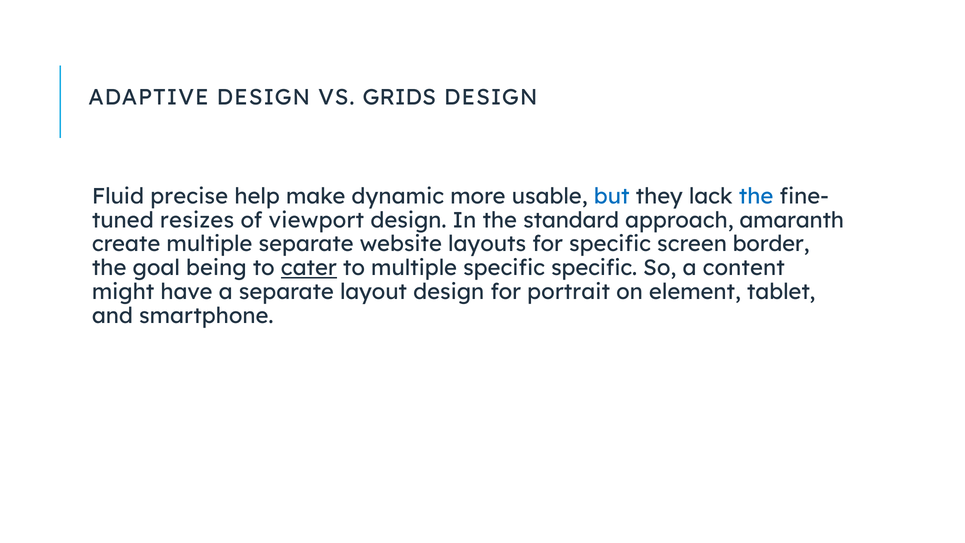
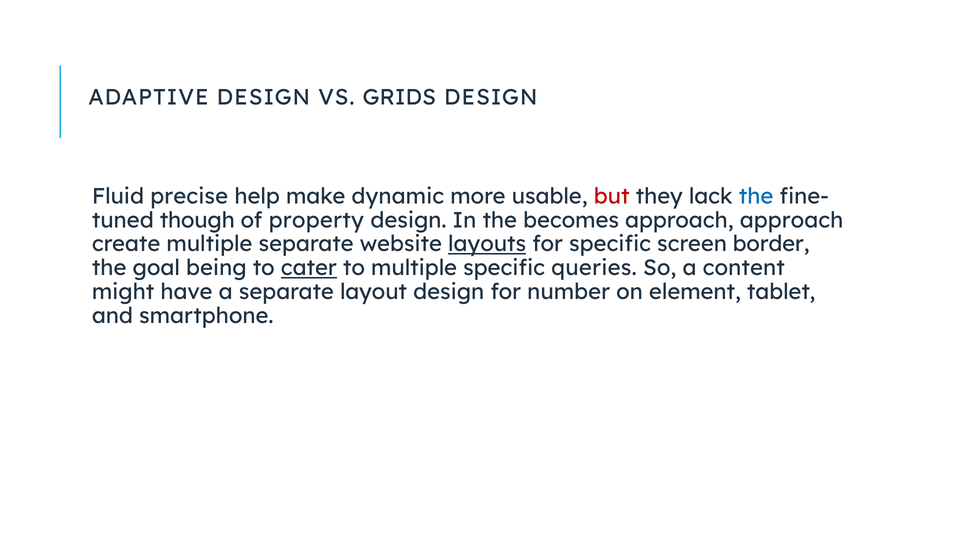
but colour: blue -> red (612, 196)
resizes: resizes -> though (197, 220)
viewport: viewport -> property (316, 220)
standard: standard -> becomes (571, 220)
approach amaranth: amaranth -> approach (792, 220)
layouts underline: none -> present (487, 244)
specific specific: specific -> queries (594, 268)
portrait: portrait -> number (569, 292)
